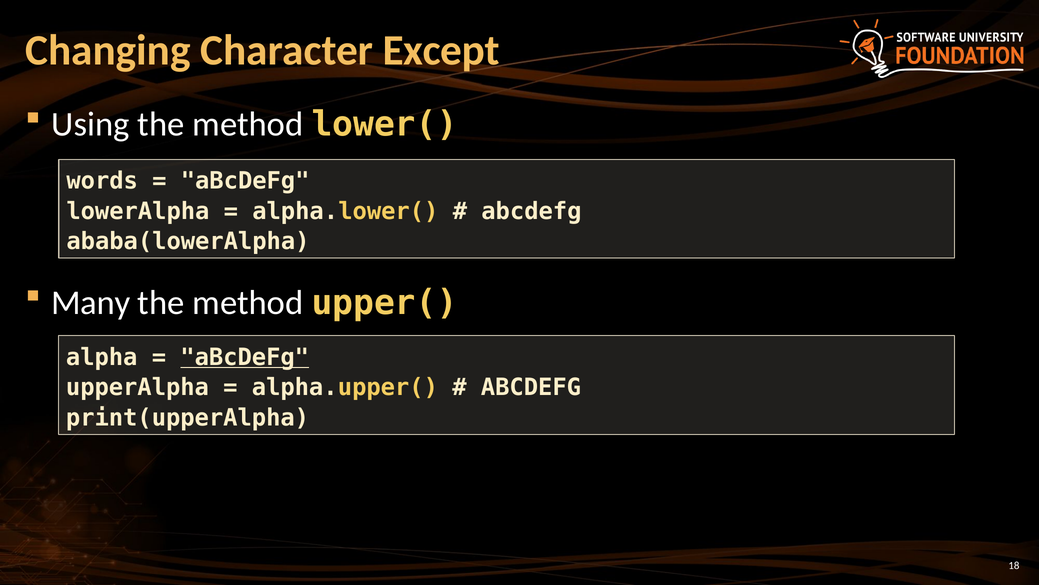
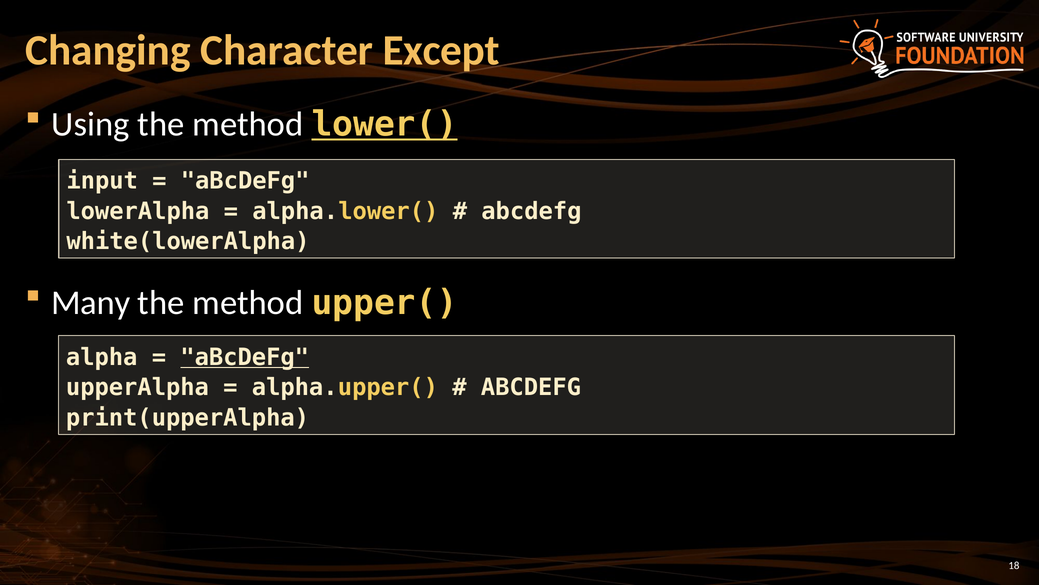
lower( underline: none -> present (384, 124)
words: words -> input (102, 181)
ababa(lowerAlpha: ababa(lowerAlpha -> white(lowerAlpha (188, 241)
